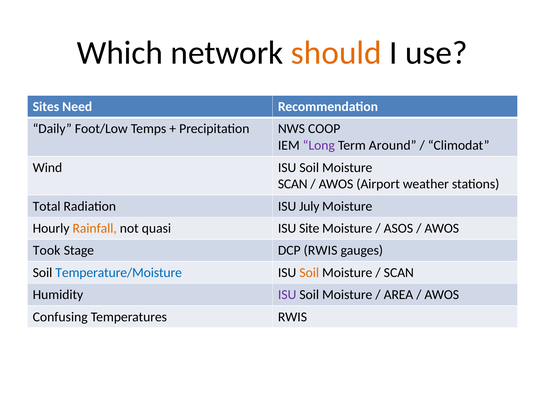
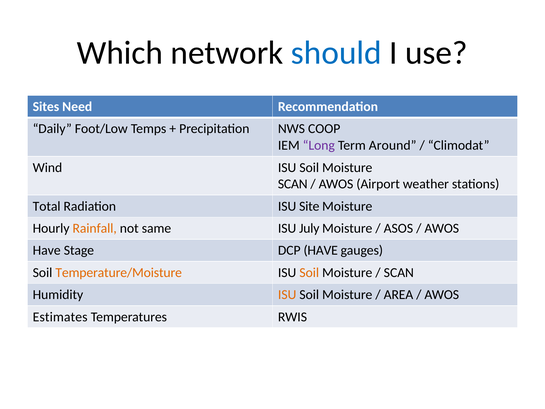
should colour: orange -> blue (336, 53)
July: July -> Site (309, 206)
quasi: quasi -> same (156, 228)
Site: Site -> July (309, 228)
Took: Took -> Have (47, 250)
DCP RWIS: RWIS -> HAVE (321, 250)
Temperature/Moisture colour: blue -> orange (119, 272)
ISU colour: purple -> orange (287, 295)
Confusing: Confusing -> Estimates (60, 317)
